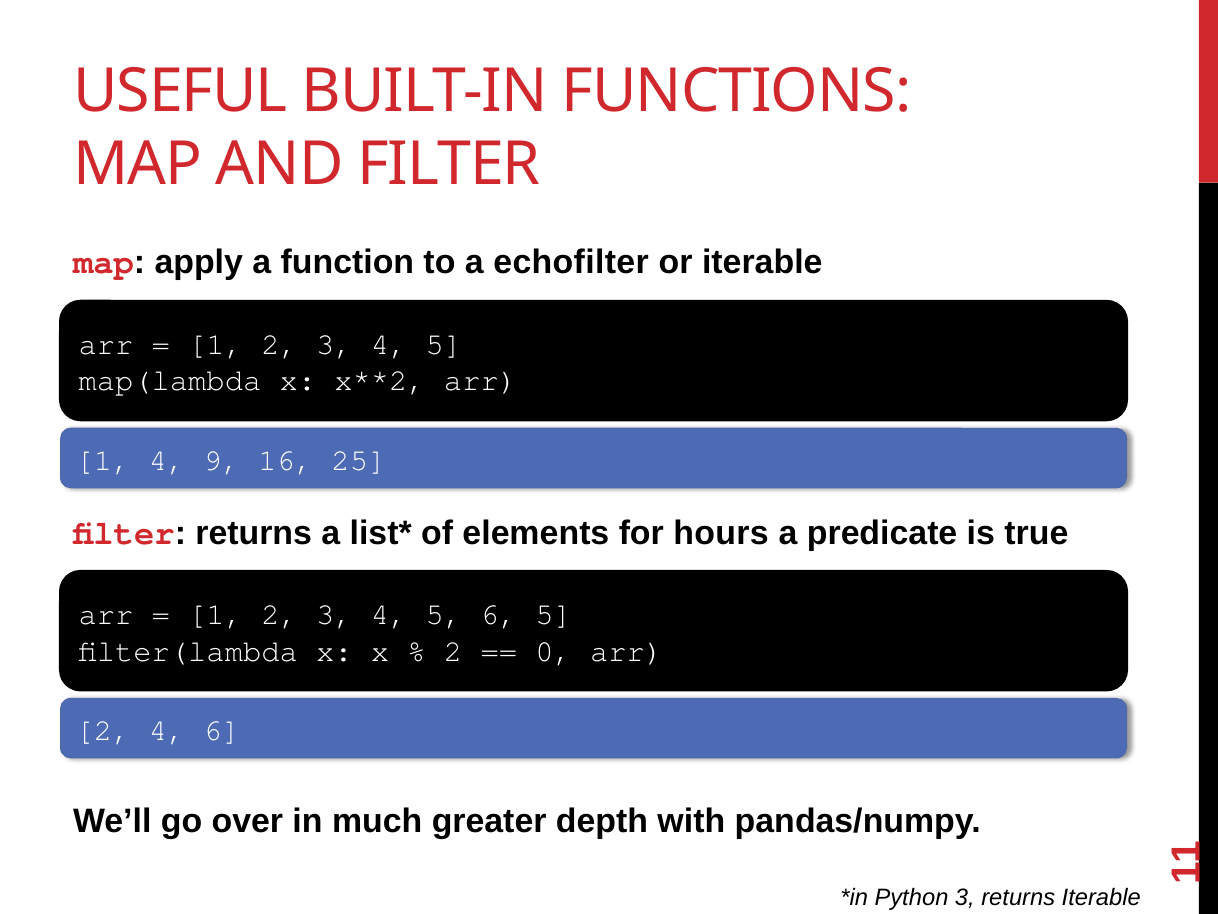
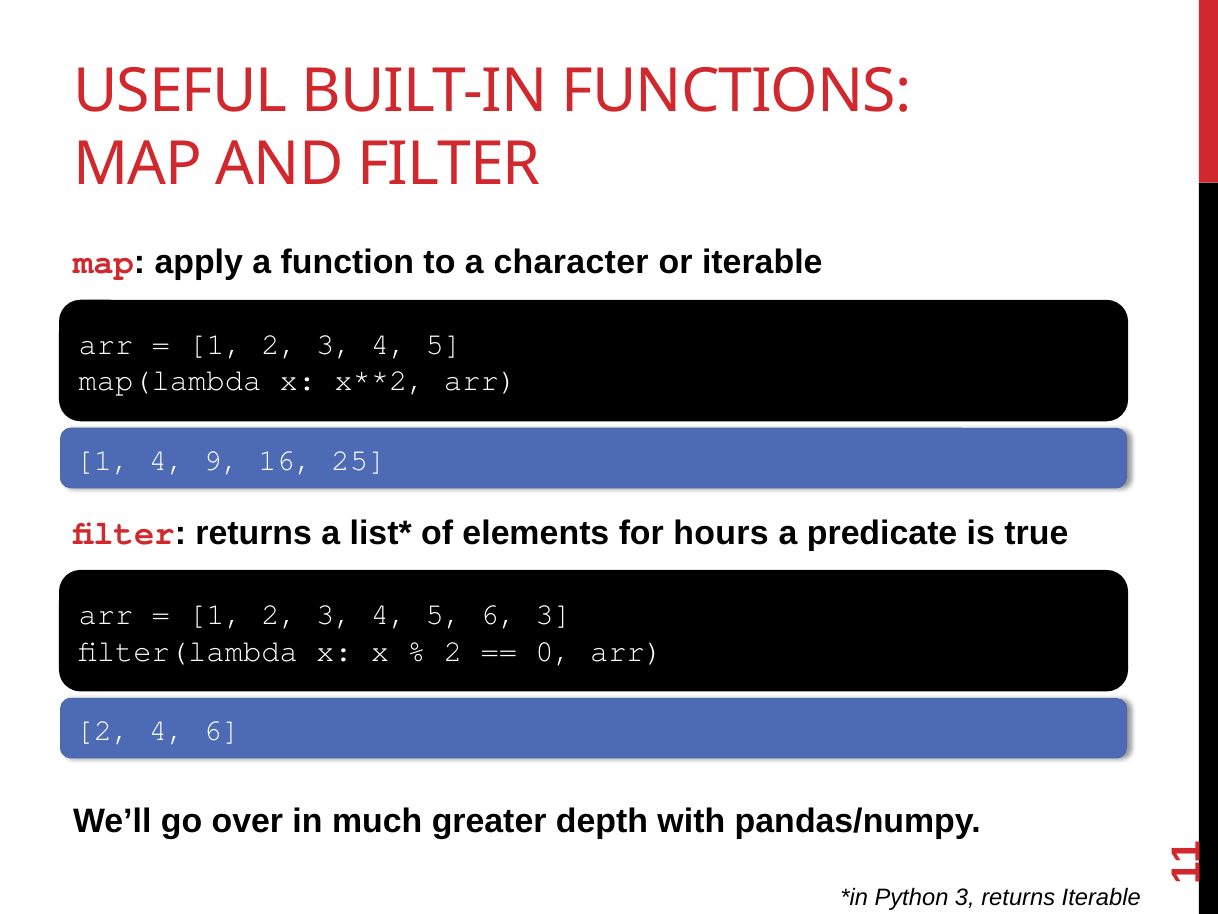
echofilter: echofilter -> character (571, 262)
6 5: 5 -> 3 (554, 614)
